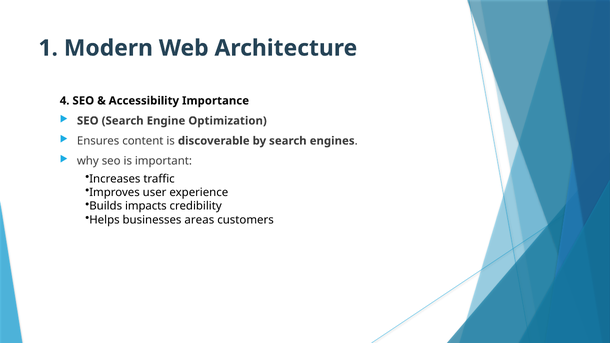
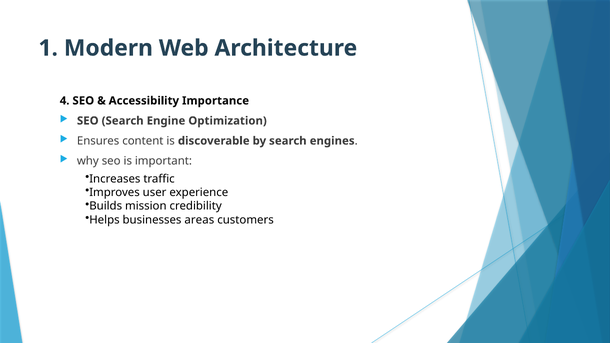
impacts: impacts -> mission (146, 206)
